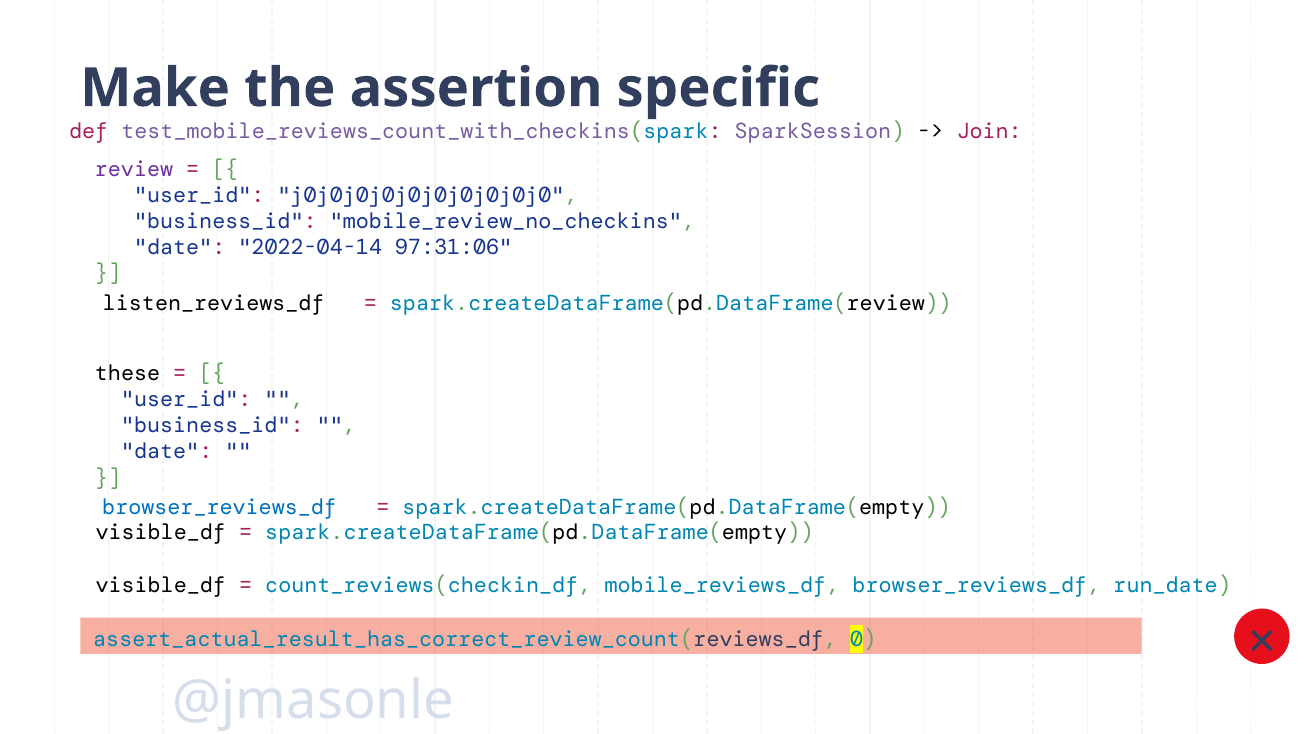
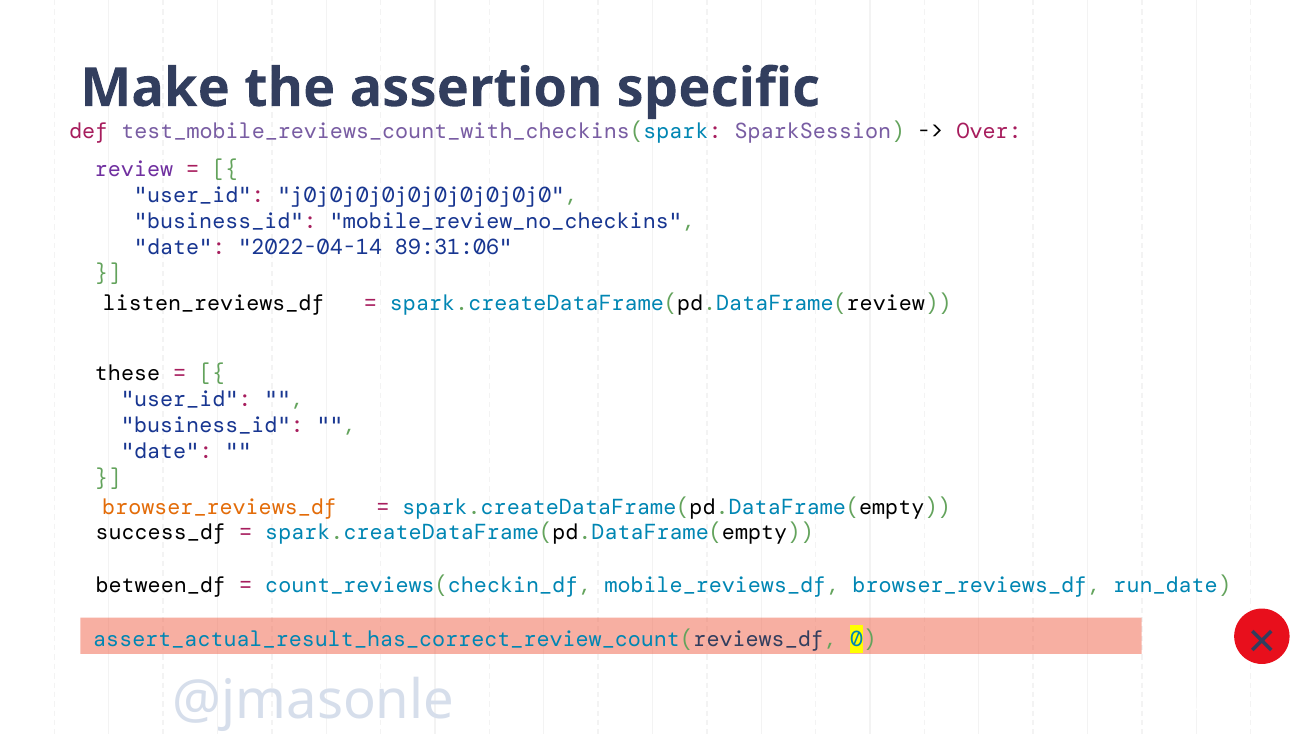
Join: Join -> Over (989, 131)
97:31:06: 97:31:06 -> 89:31:06 (454, 247)
browser_reviews_df colour: blue -> orange (220, 507)
visible_df: visible_df -> success_df (161, 533)
visible_df: visible_df -> between_df (161, 585)
